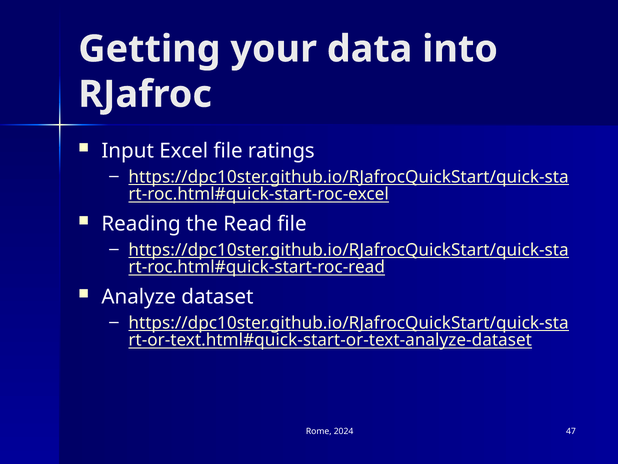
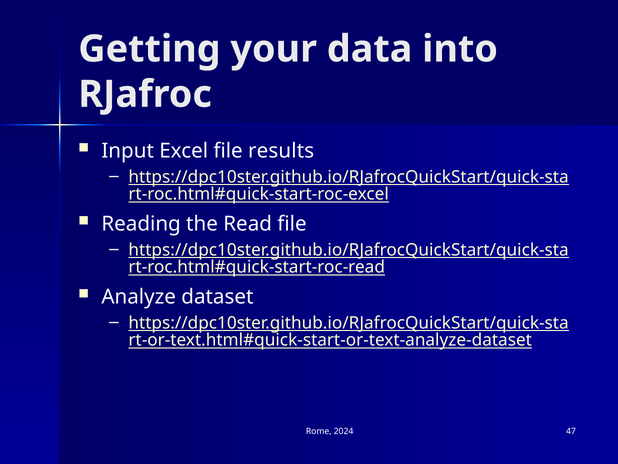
ratings: ratings -> results (281, 151)
